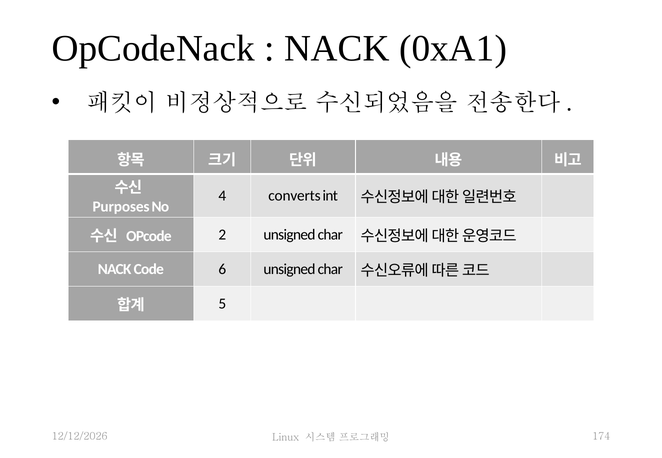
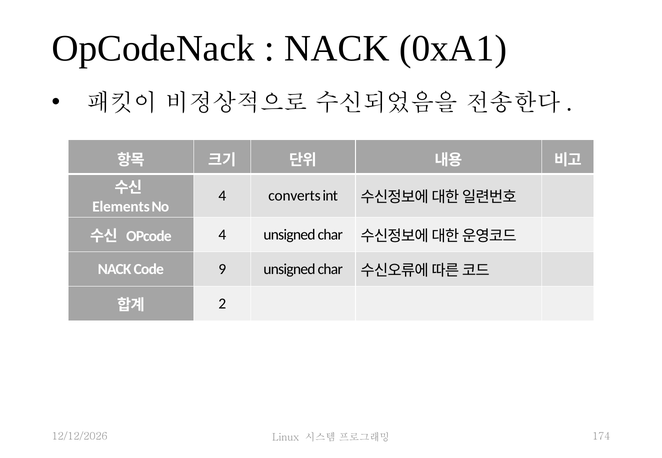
Purposes: Purposes -> Elements (121, 207)
OPcode 2: 2 -> 4 (222, 235)
6: 6 -> 9 (222, 269)
5: 5 -> 2 (222, 304)
